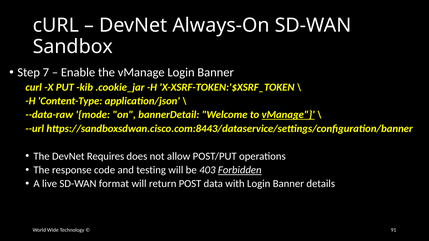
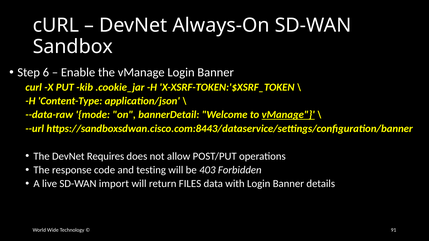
7: 7 -> 6 (46, 73)
Forbidden underline: present -> none (240, 170)
format: format -> import (114, 184)
POST: POST -> FILES (190, 184)
